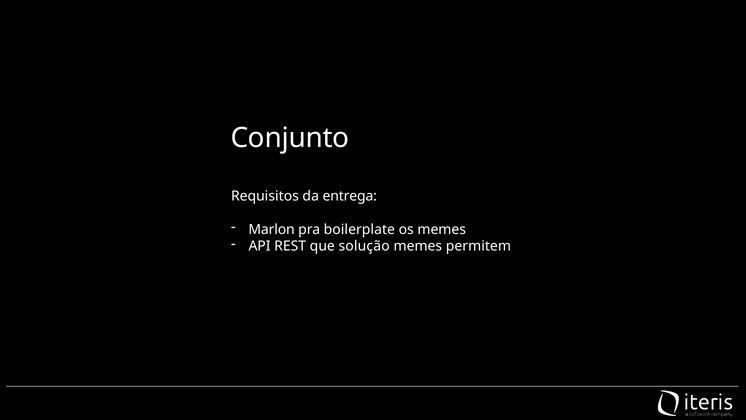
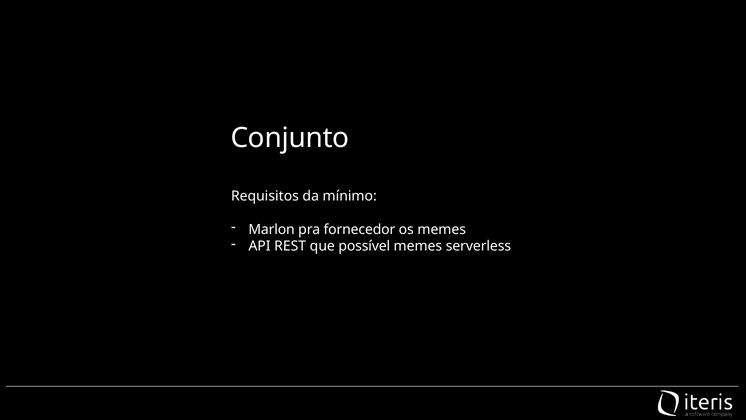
entrega: entrega -> mínimo (350, 196)
boilerplate: boilerplate -> fornecedor (359, 229)
solução: solução -> possível (364, 246)
permitem: permitem -> serverless (478, 246)
